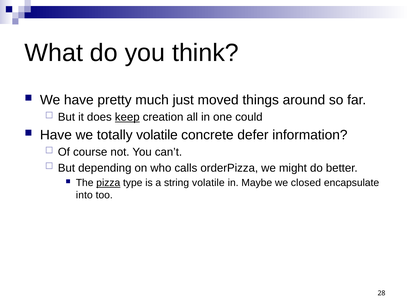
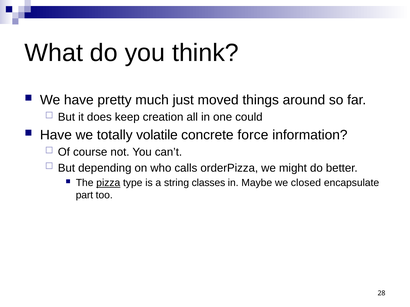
keep underline: present -> none (127, 117)
defer: defer -> force (253, 135)
string volatile: volatile -> classes (208, 183)
into: into -> part (84, 195)
